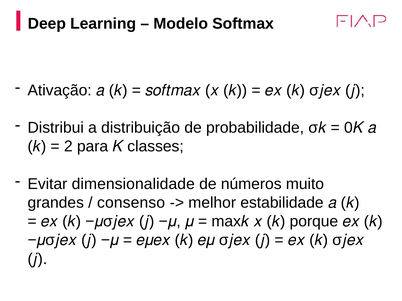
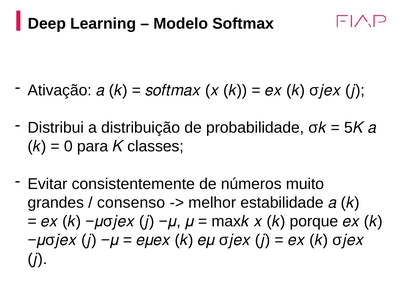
0: 0 -> 5 (348, 128)
2: 2 -> 0 (68, 147)
dimensionalidade: dimensionalidade -> consistentemente (133, 184)
